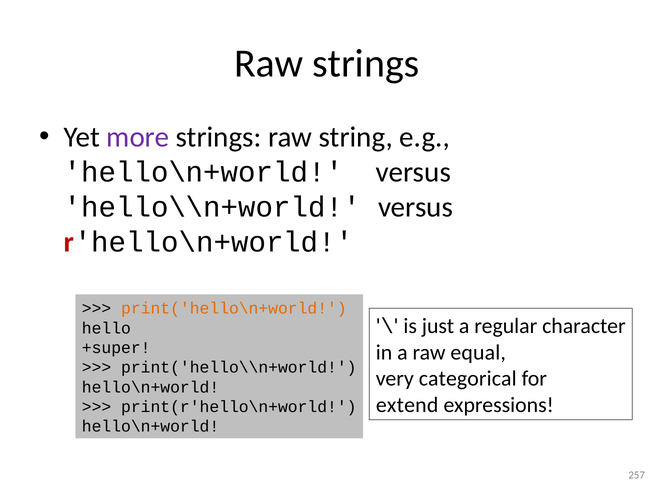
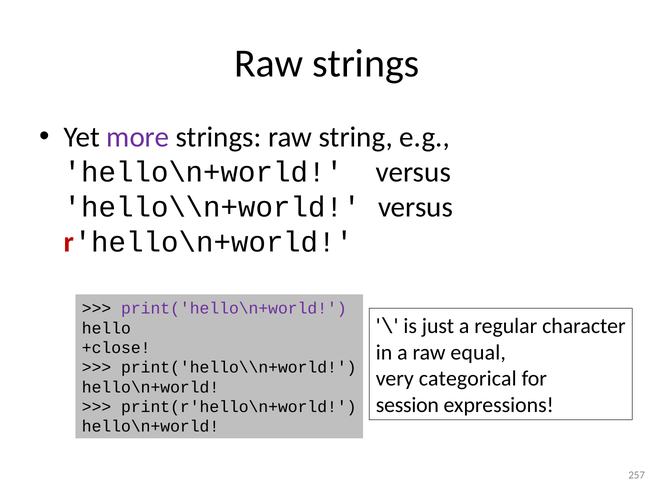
print('hello\n+world colour: orange -> purple (234, 308)
+super: +super -> +close (116, 347)
extend: extend -> session (407, 404)
